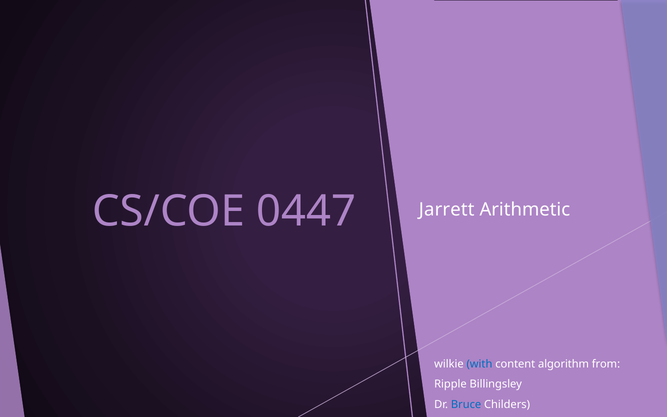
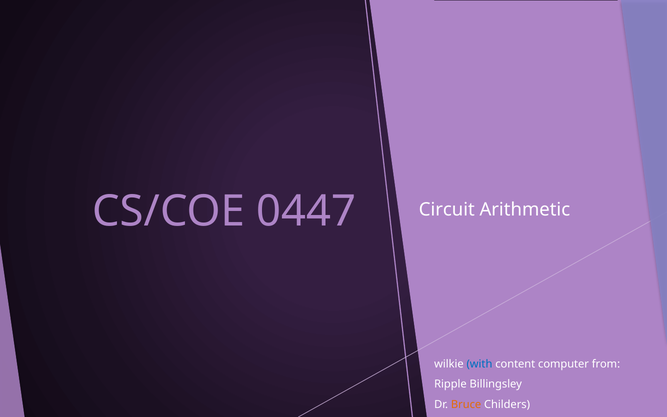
Jarrett: Jarrett -> Circuit (447, 210)
algorithm: algorithm -> computer (564, 364)
Bruce colour: blue -> orange (466, 404)
